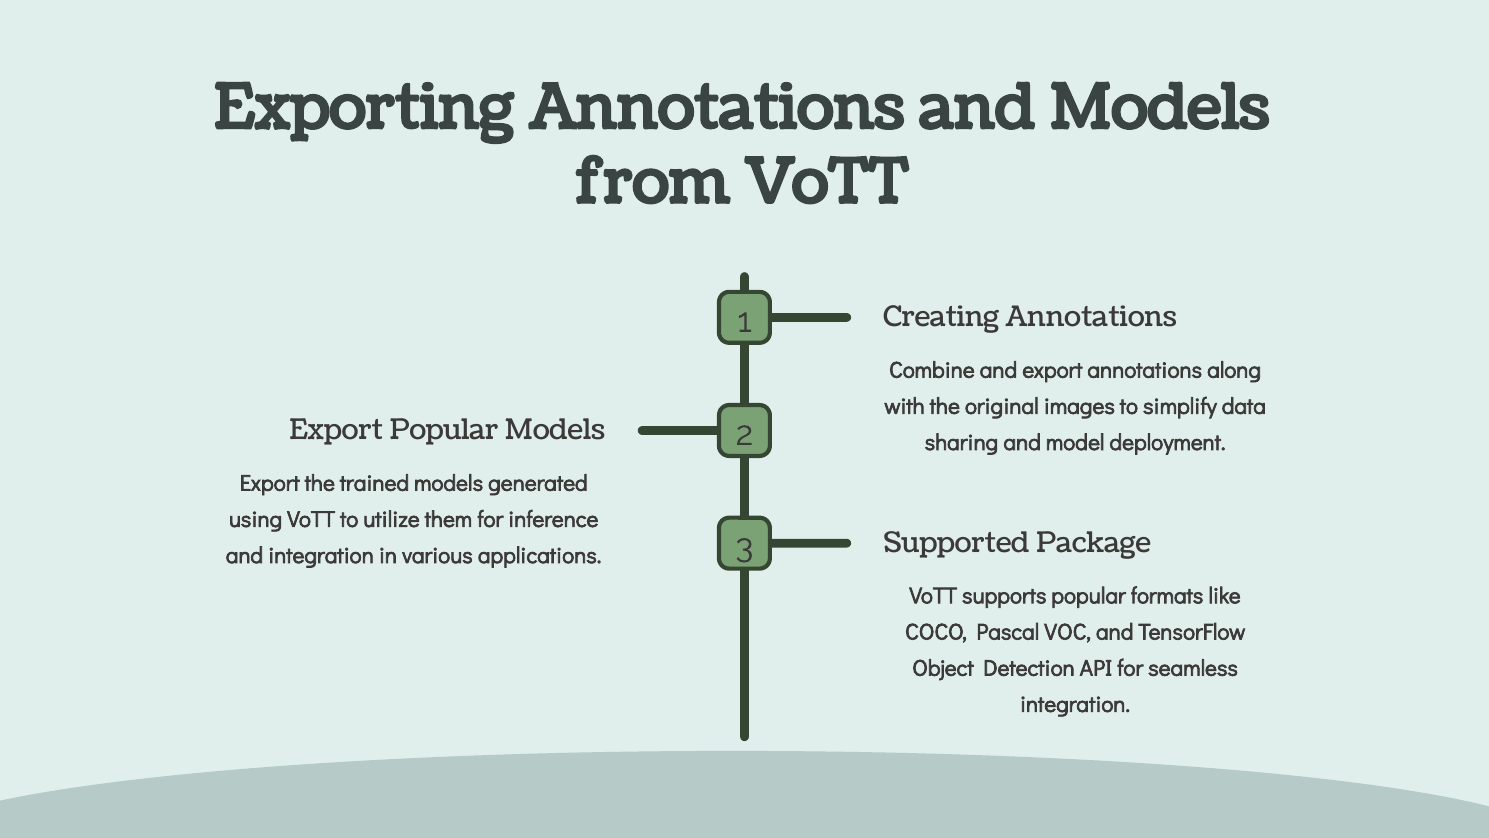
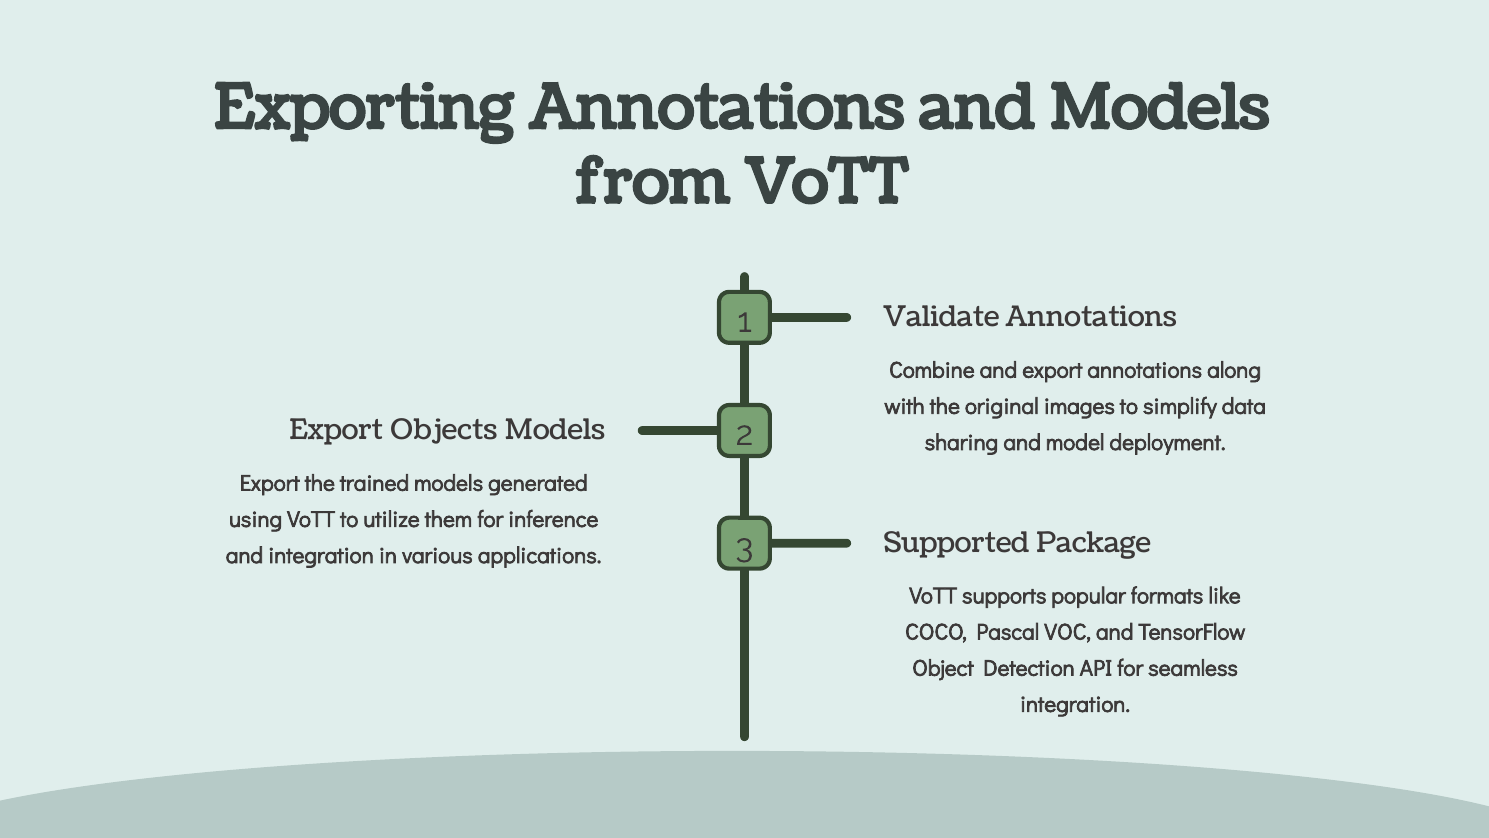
Creating: Creating -> Validate (941, 317)
Export Popular: Popular -> Objects (444, 430)
